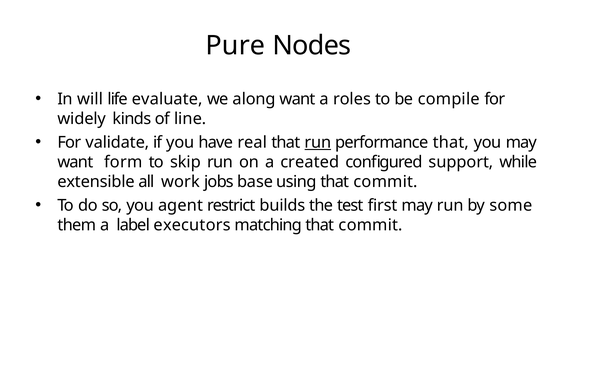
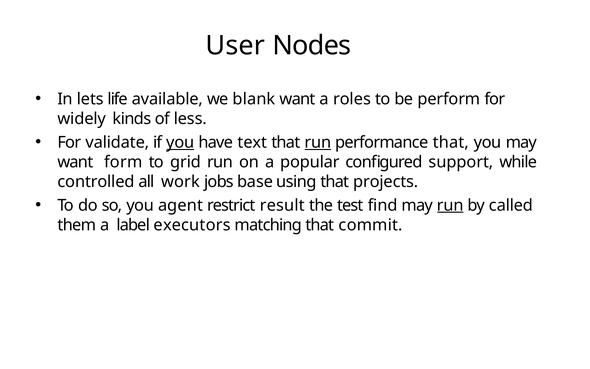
Pure: Pure -> User (235, 46)
will: will -> lets (90, 99)
evaluate: evaluate -> available (167, 99)
along: along -> blank (254, 99)
compile: compile -> perform (449, 99)
line: line -> less (190, 119)
you underline: none -> present (180, 142)
real: real -> text (252, 142)
skip: skip -> grid (186, 162)
created: created -> popular (310, 162)
extensible: extensible -> controlled (96, 182)
using that commit: commit -> projects (386, 182)
builds: builds -> result (282, 205)
first: first -> find (383, 205)
run underline: none -> present (450, 205)
some: some -> called (511, 205)
